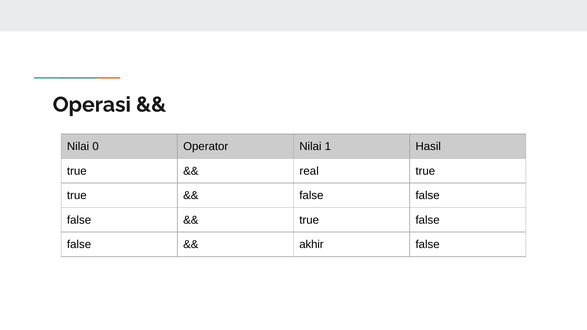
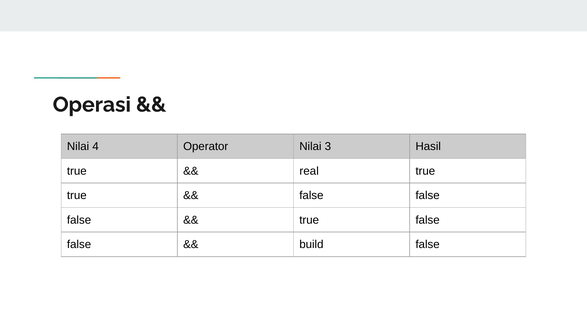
0: 0 -> 4 (96, 147)
1: 1 -> 3 (328, 147)
akhir: akhir -> build (311, 245)
